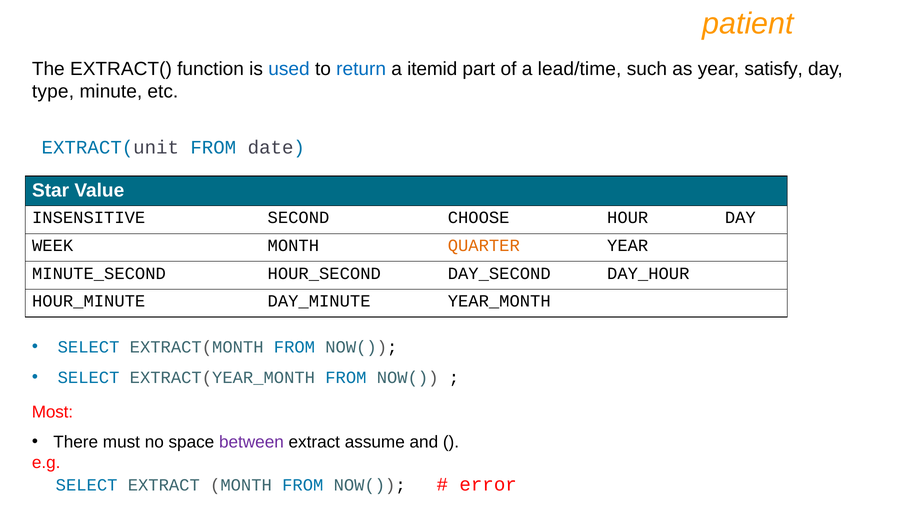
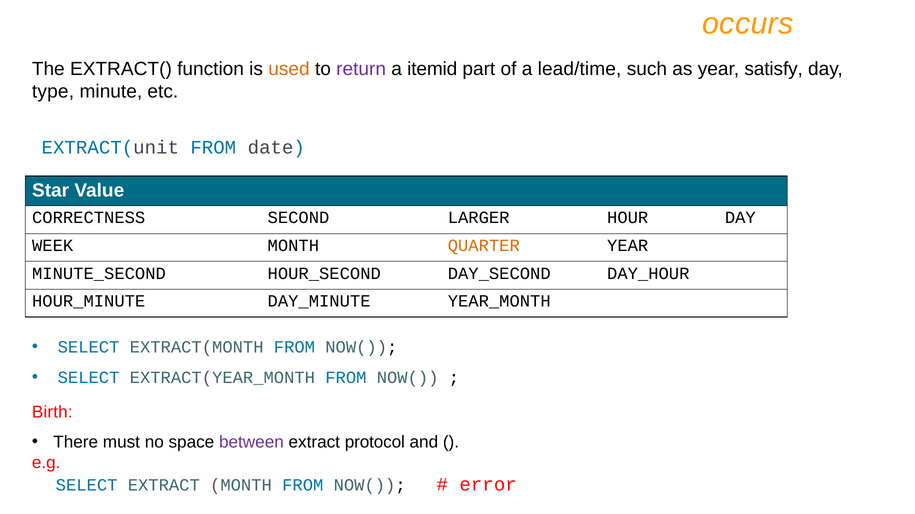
patient: patient -> occurs (748, 24)
used colour: blue -> orange (289, 69)
return colour: blue -> purple (361, 69)
INSENSITIVE: INSENSITIVE -> CORRECTNESS (89, 218)
CHOOSE: CHOOSE -> LARGER (479, 218)
Most: Most -> Birth (52, 413)
assume: assume -> protocol (375, 442)
